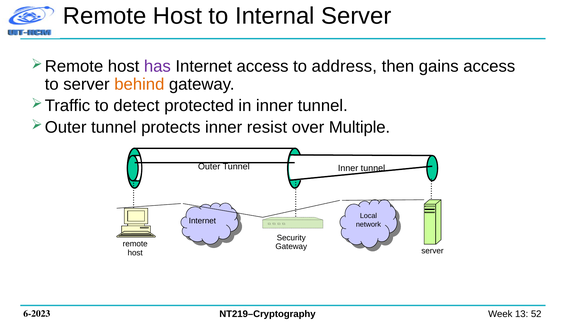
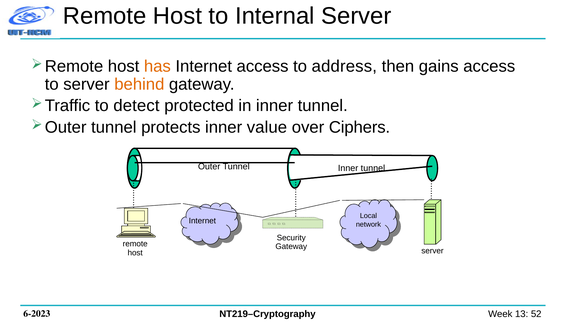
has colour: purple -> orange (157, 66)
resist: resist -> value (267, 127)
Multiple: Multiple -> Ciphers (359, 127)
